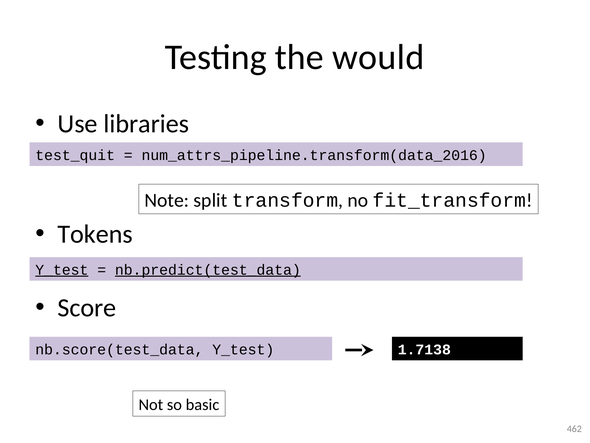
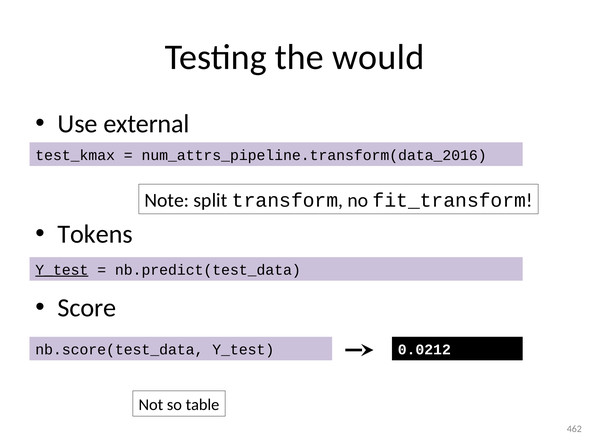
libraries: libraries -> external (146, 124)
test_quit: test_quit -> test_kmax (75, 155)
nb.predict(test_data underline: present -> none (208, 270)
1.7138: 1.7138 -> 0.0212 (424, 349)
basic: basic -> table (202, 404)
